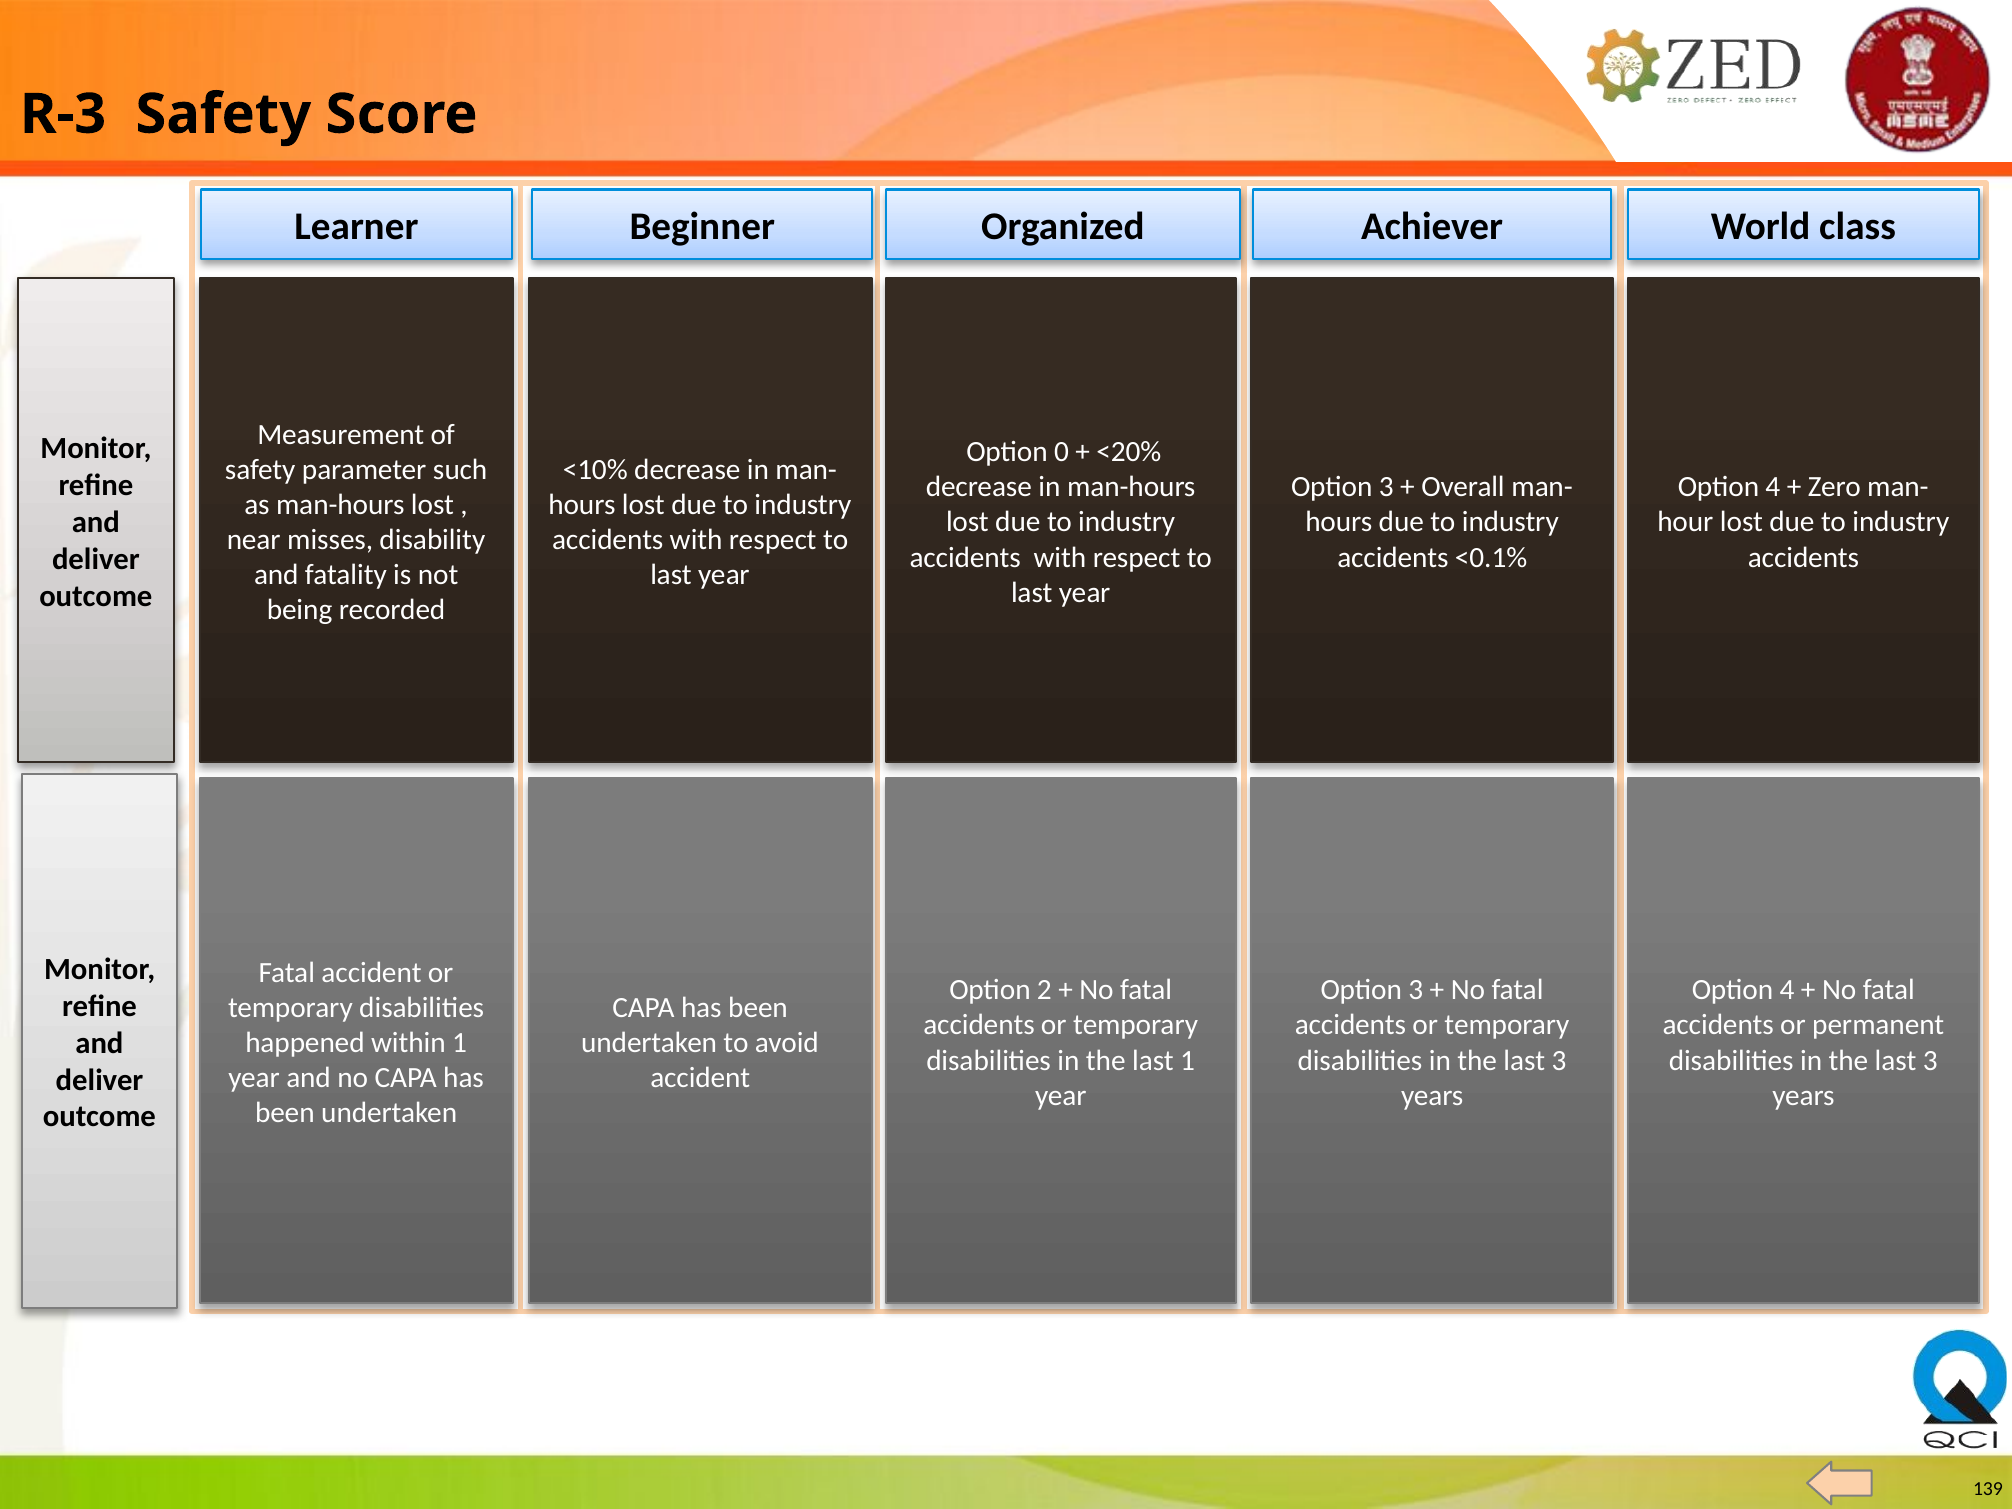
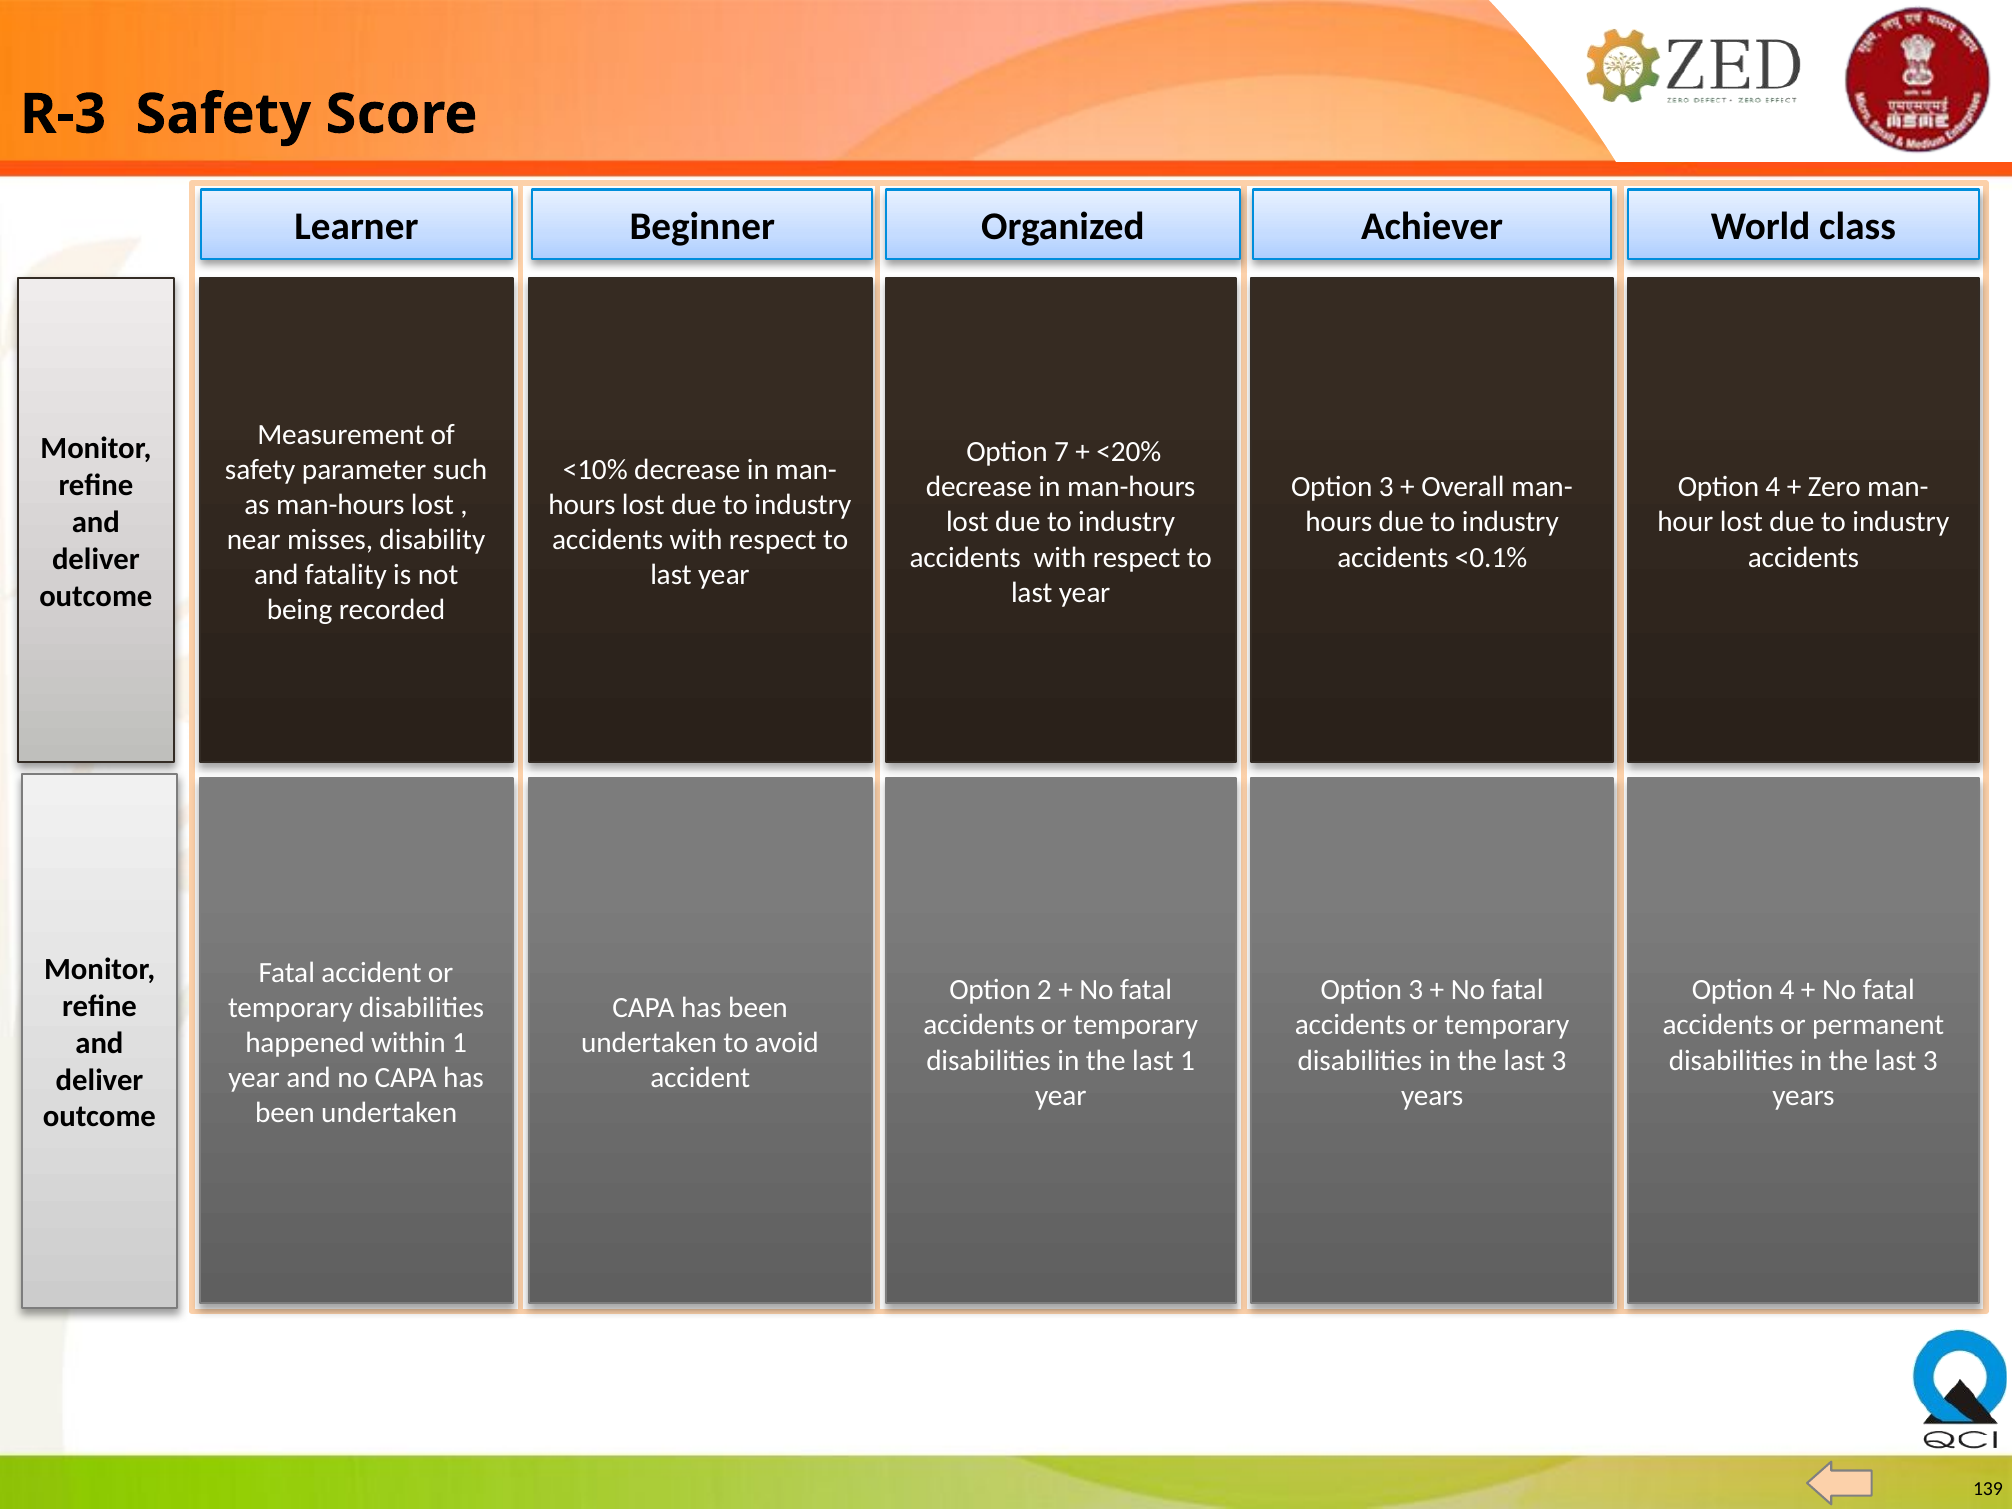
0: 0 -> 7 (1061, 452)
